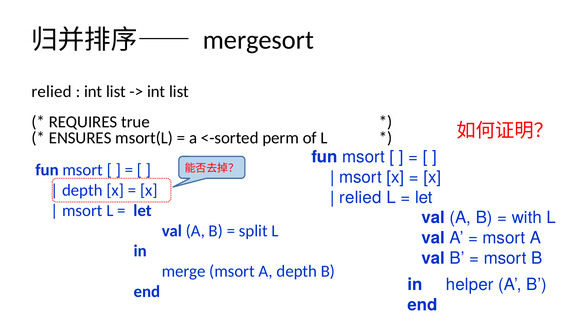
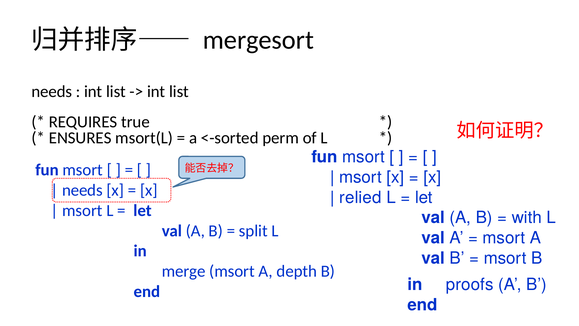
relied: relied -> needs (52, 91)
depth: depth -> needs (82, 190)
helper: helper -> proofs (470, 284)
